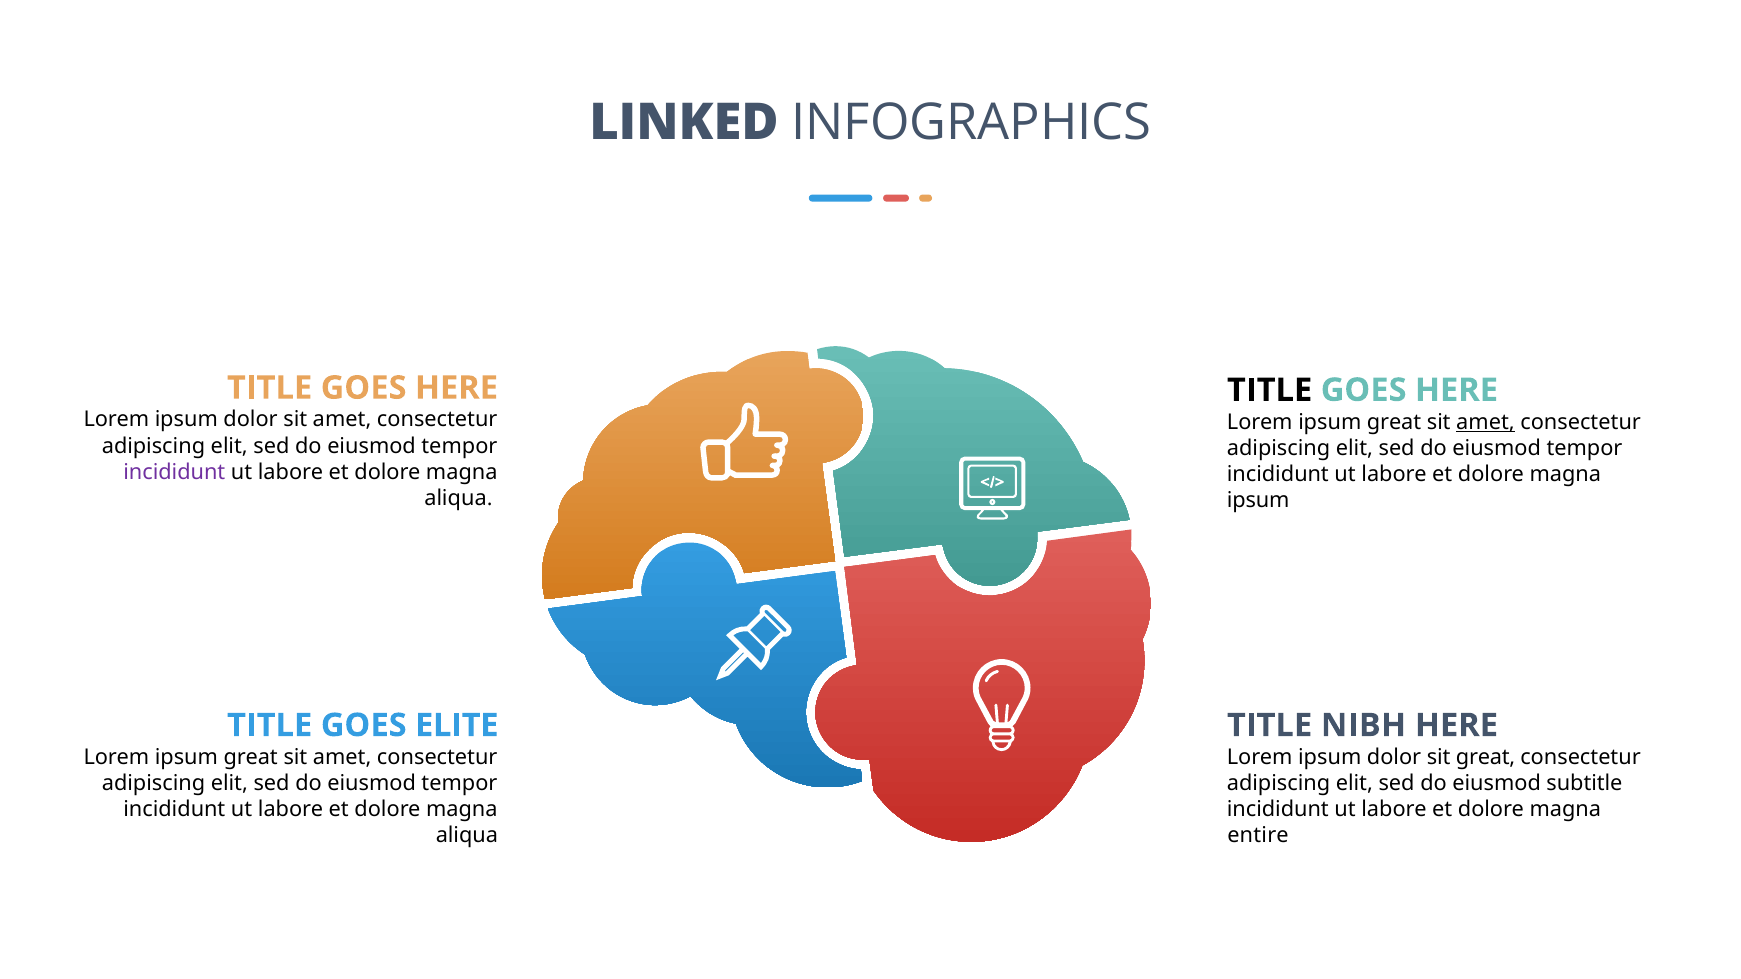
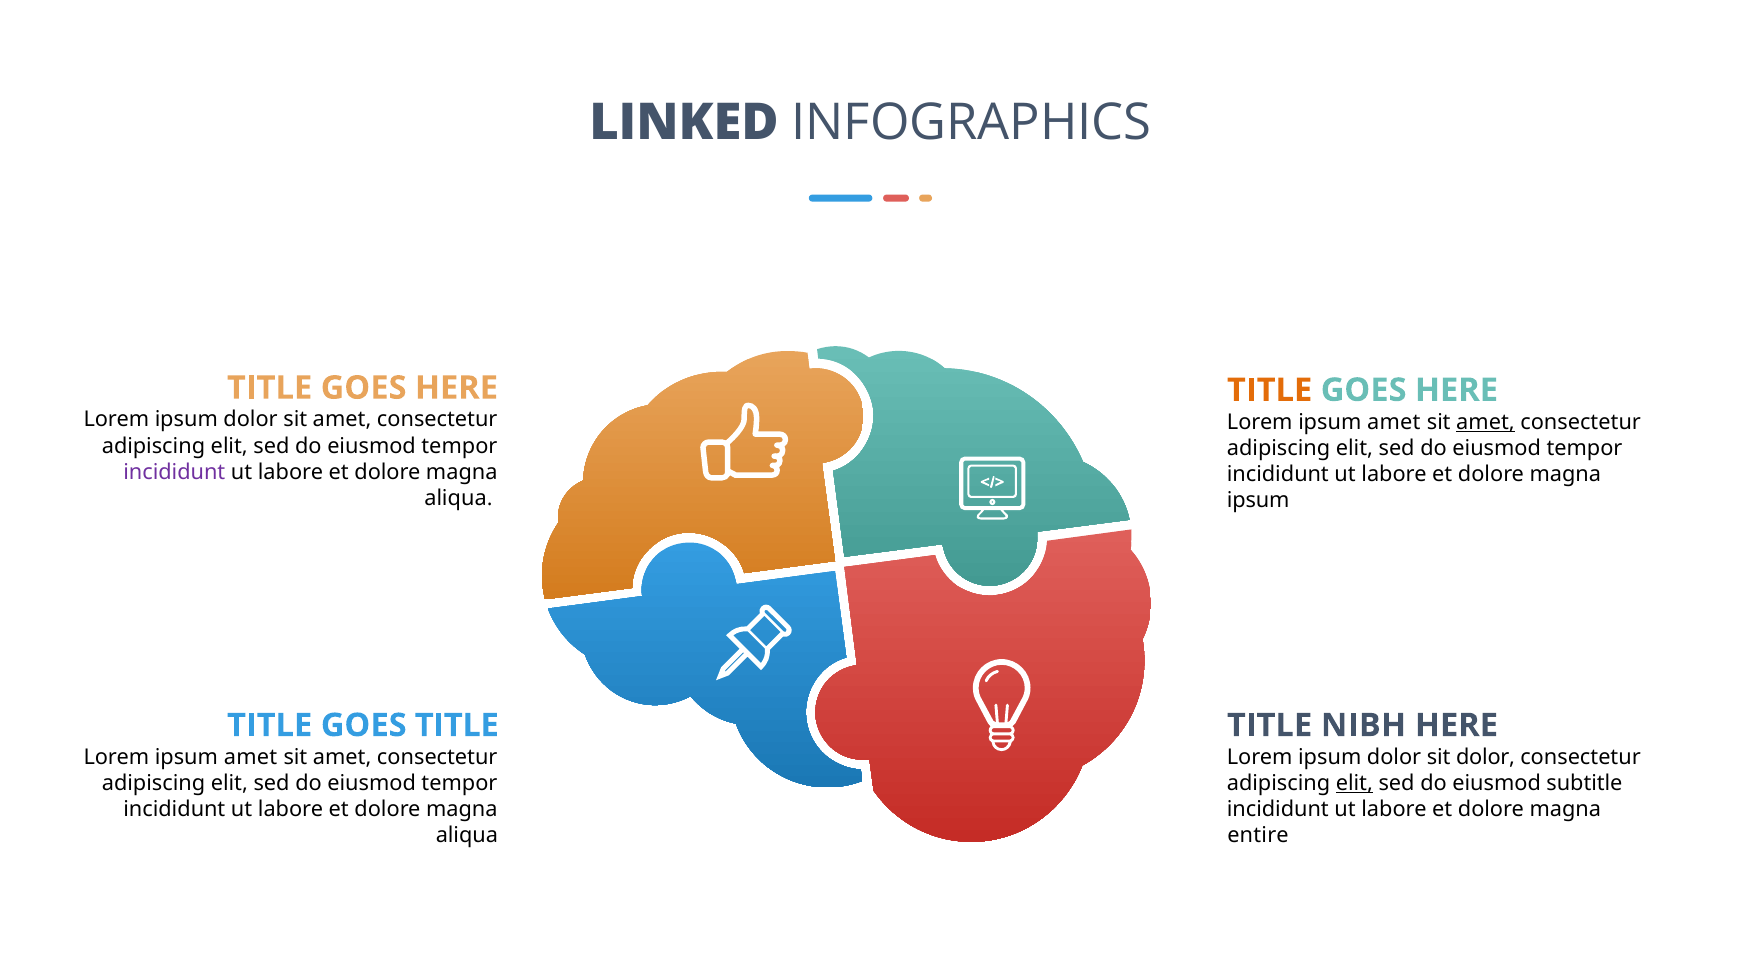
TITLE colour: black -> orange (1270, 390)
great: great -> amet (1394, 422)
GOES ELITE: ELITE -> TITLE (457, 726)
great: great -> amet (251, 757)
sit great: great -> dolor (1486, 757)
elit underline: none -> present (1354, 784)
